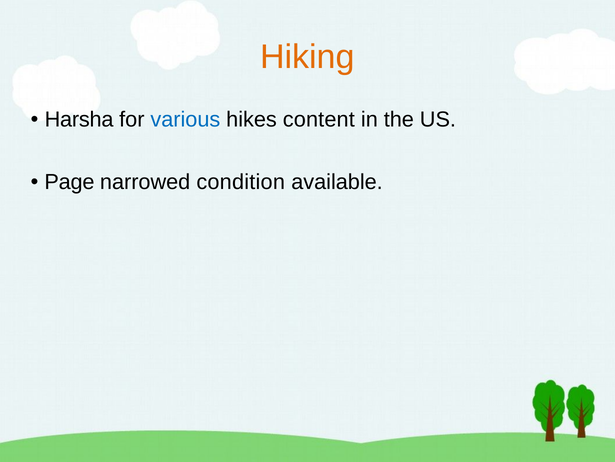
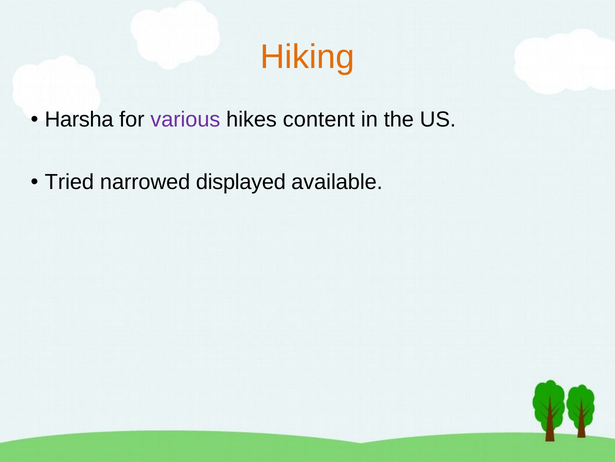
various colour: blue -> purple (185, 120)
Page: Page -> Tried (69, 182)
condition: condition -> displayed (241, 182)
